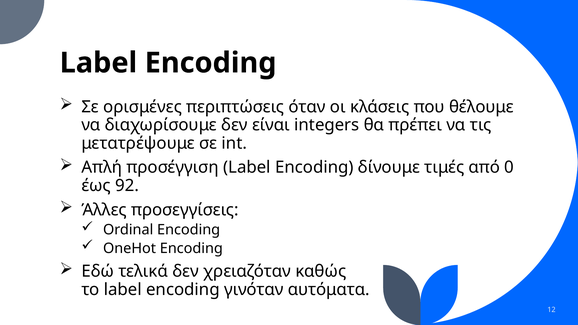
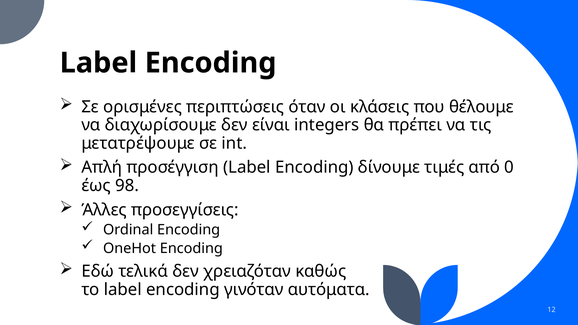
92: 92 -> 98 (127, 186)
